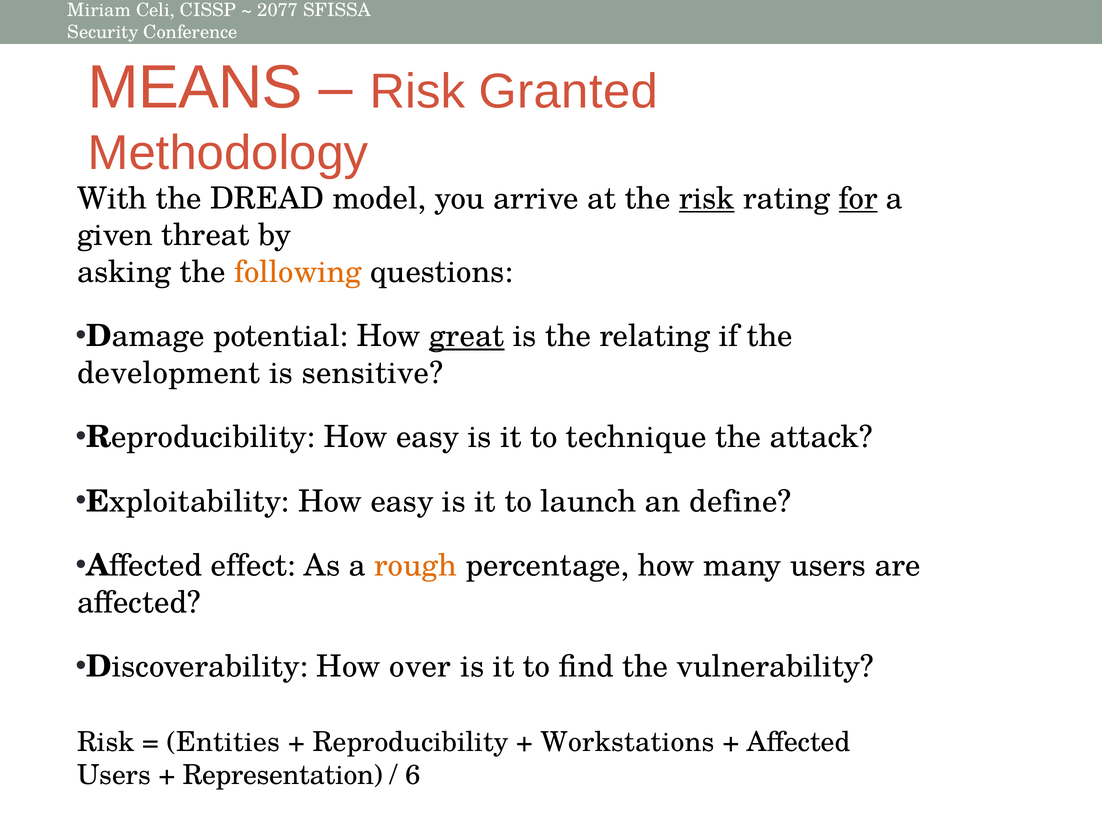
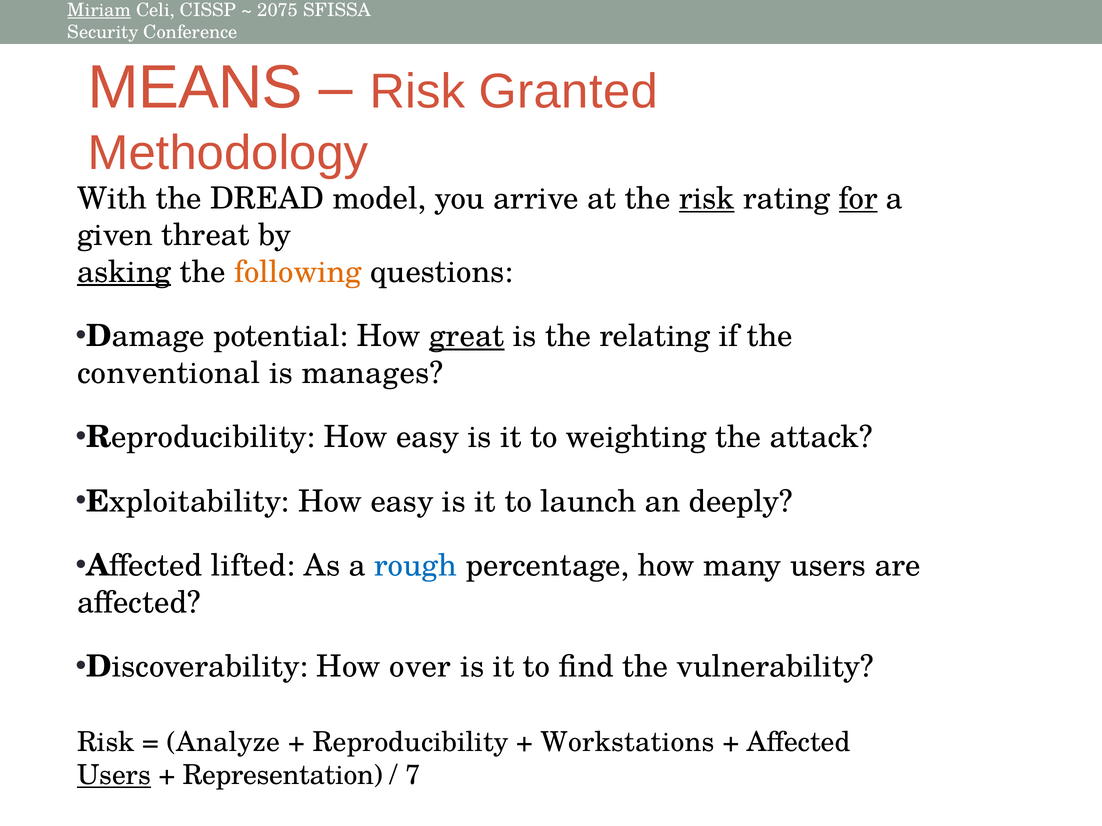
Miriam underline: none -> present (99, 10)
2077: 2077 -> 2075 (278, 10)
asking underline: none -> present (124, 272)
development: development -> conventional (169, 373)
sensitive: sensitive -> manages (372, 373)
technique: technique -> weighting (636, 438)
define: define -> deeply (741, 502)
effect: effect -> lifted (253, 566)
rough colour: orange -> blue (416, 566)
Entities: Entities -> Analyze (223, 743)
Users underline: none -> present (114, 776)
6: 6 -> 7 (413, 776)
